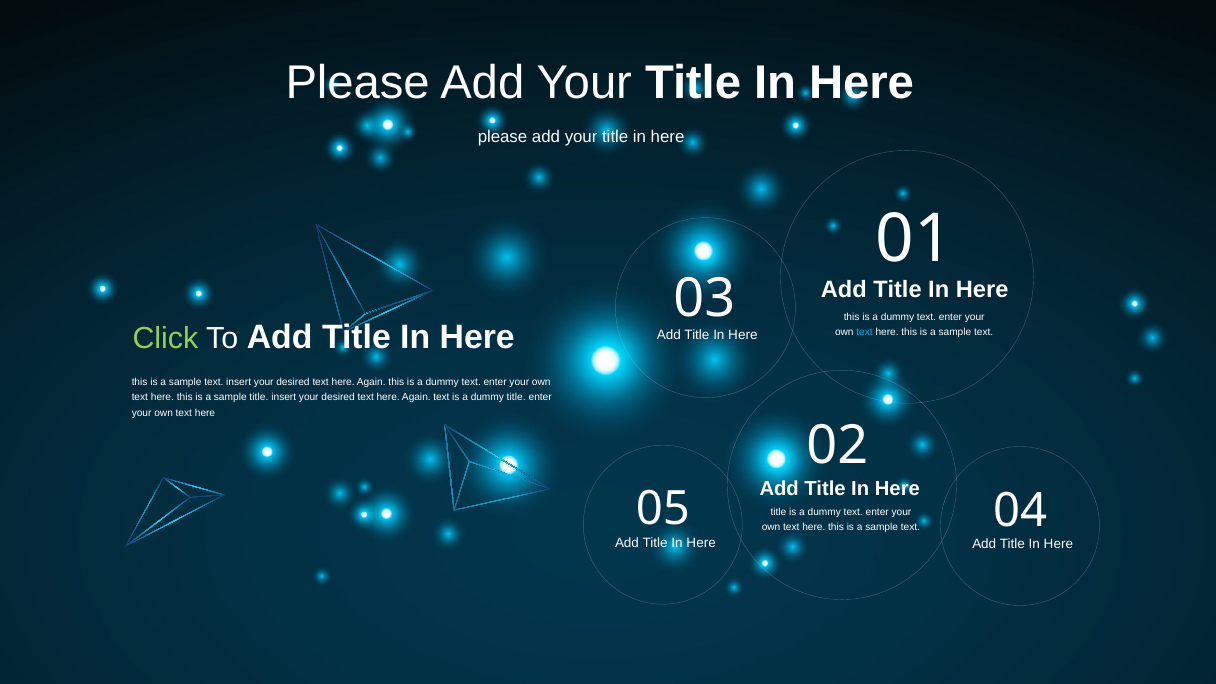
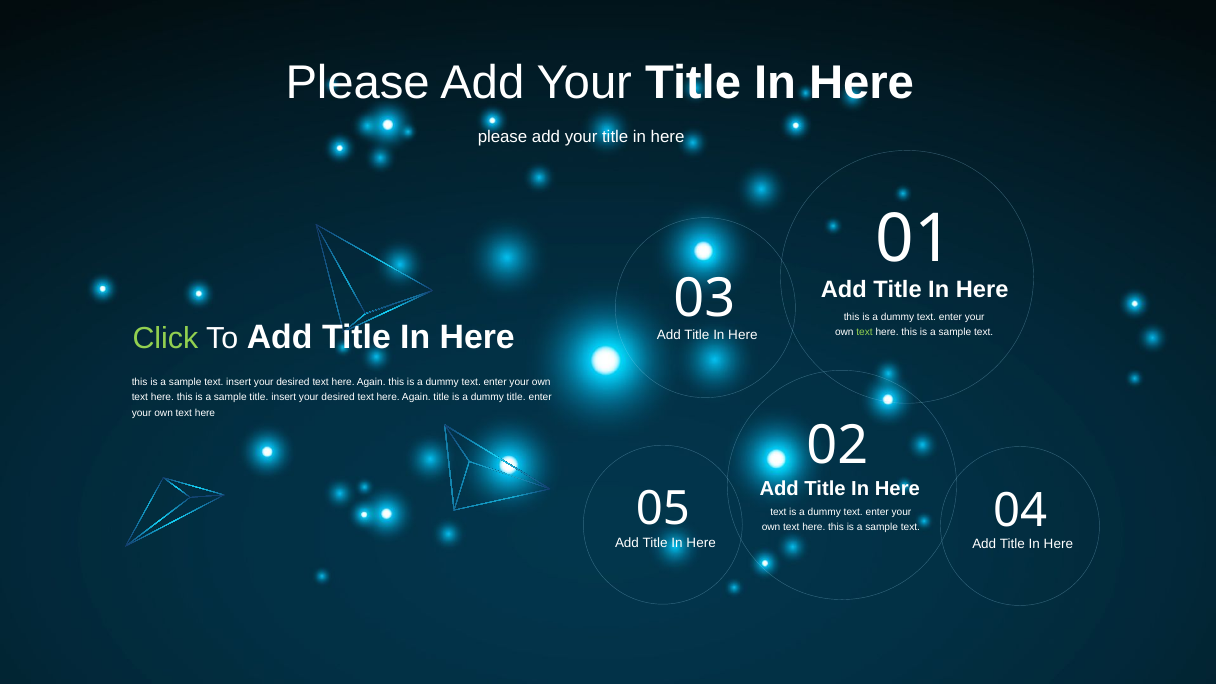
text colour: light blue -> light green (865, 332)
Again text: text -> title (441, 398)
title: title -> text (778, 512)
